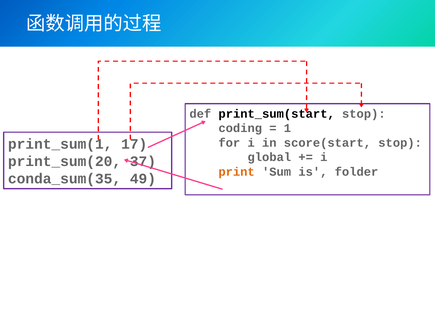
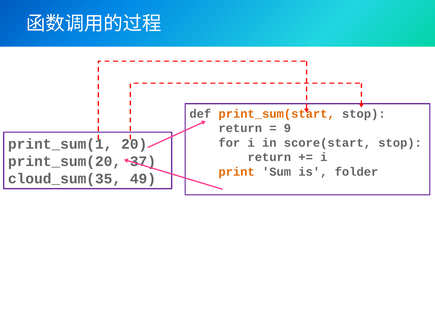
print_sum(start colour: black -> orange (277, 114)
coding: coding -> return (240, 128)
1: 1 -> 9 (287, 128)
17: 17 -> 20 (134, 144)
global: global -> return (269, 157)
conda_sum(35: conda_sum(35 -> cloud_sum(35 (65, 179)
